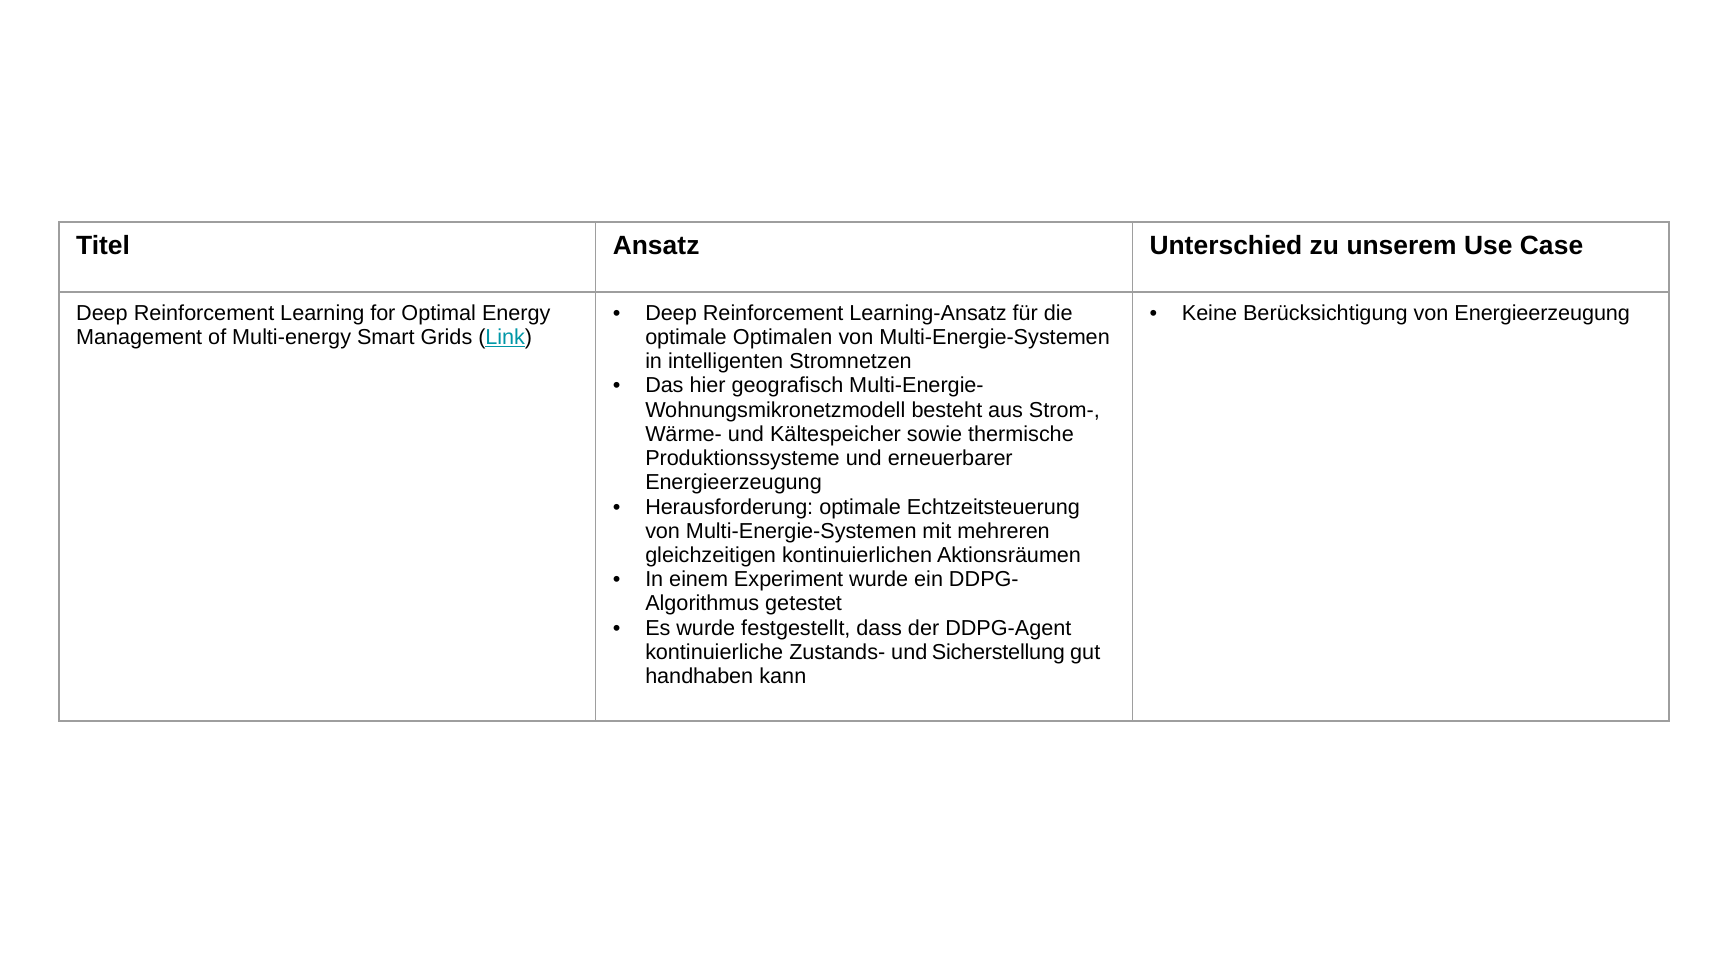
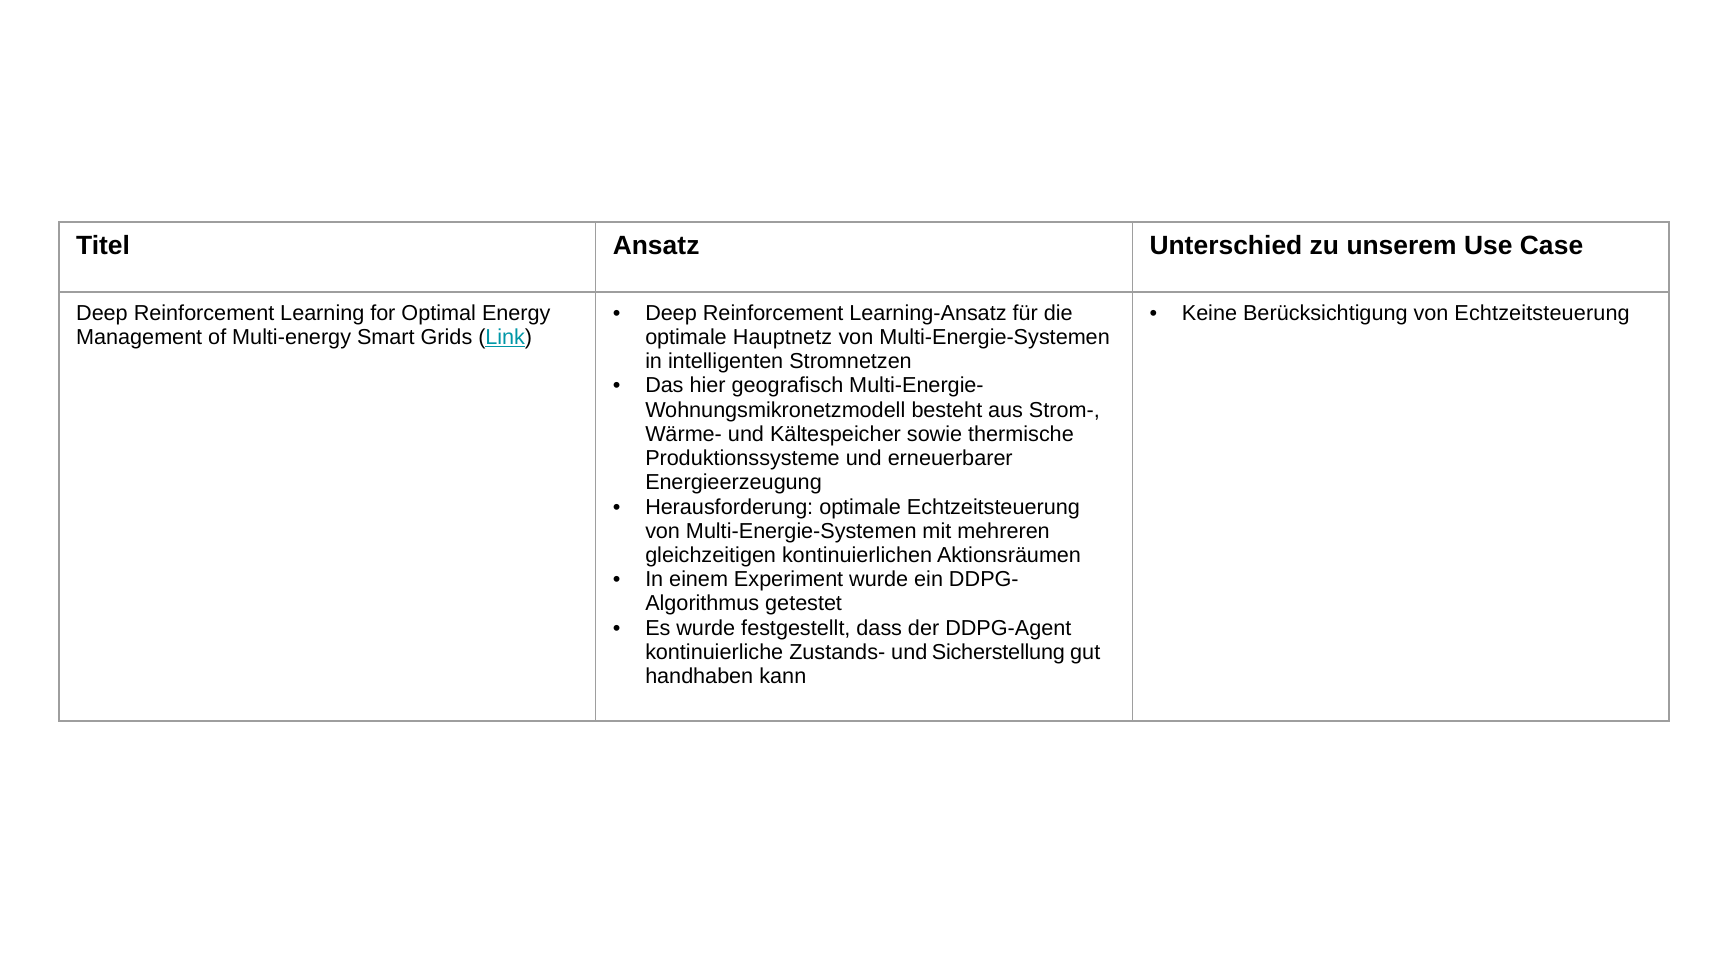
von Energieerzeugung: Energieerzeugung -> Echtzeitsteuerung (1542, 313)
Optimalen: Optimalen -> Hauptnetz (783, 337)
